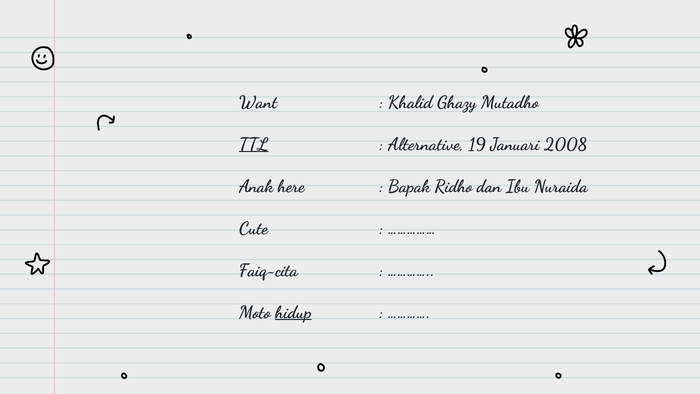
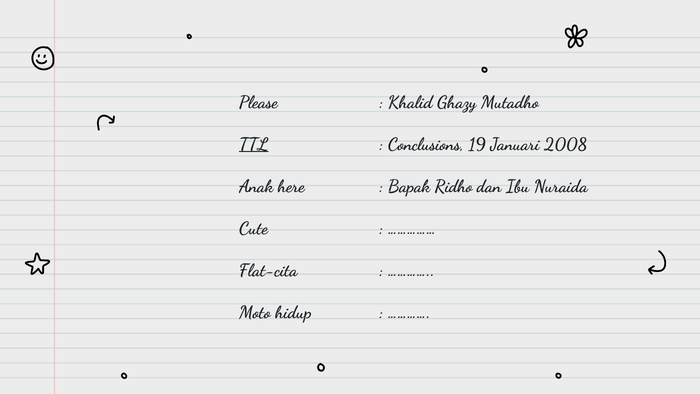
Want: Want -> Please (258, 102)
Alternative: Alternative -> Conclusions (426, 144)
Faiq-cita: Faiq-cita -> Flat-cita (268, 270)
hidup underline: present -> none (293, 312)
